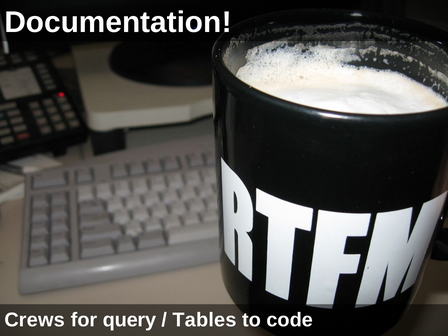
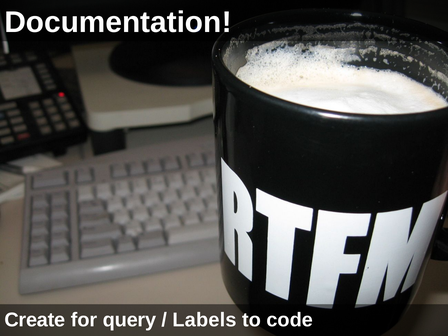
Crews: Crews -> Create (35, 320)
Tables: Tables -> Labels (205, 320)
